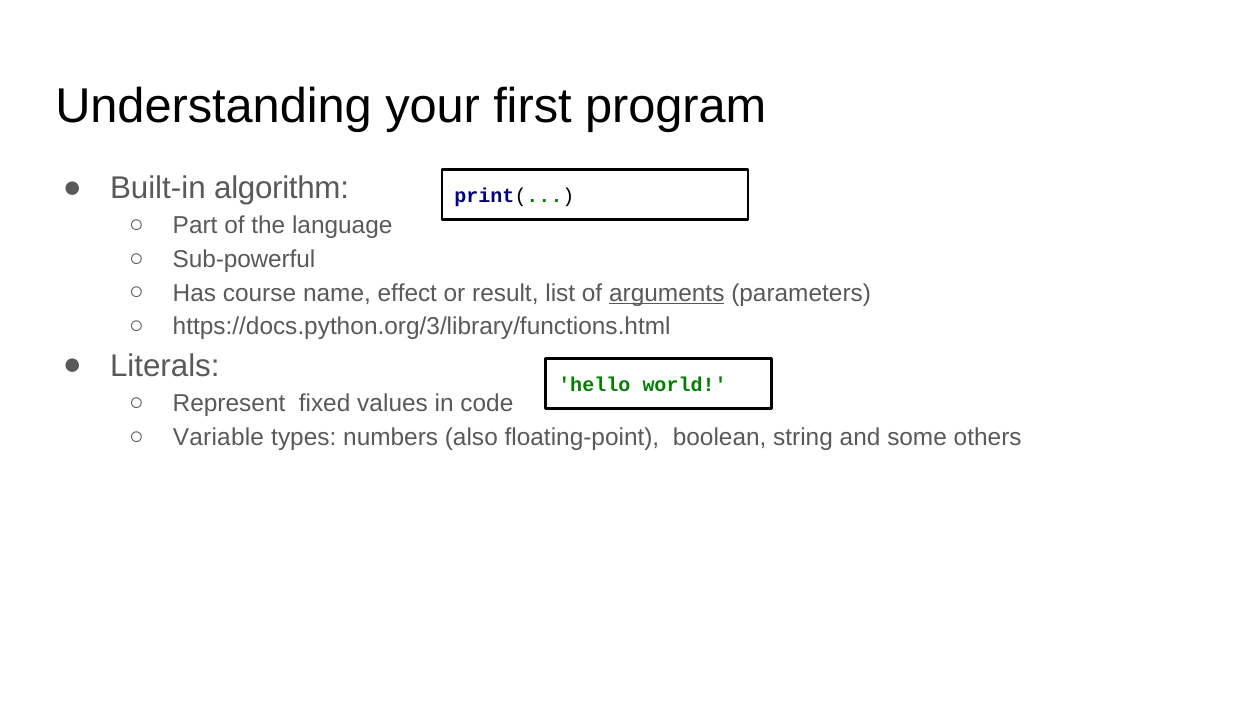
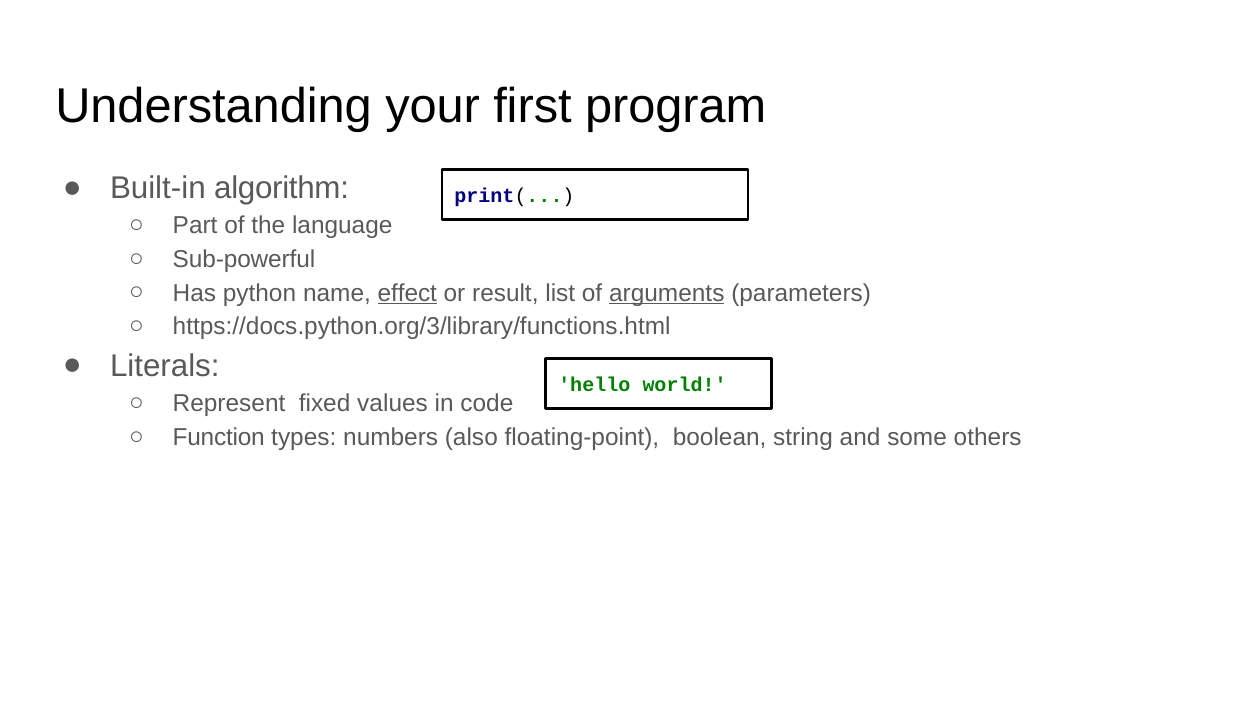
course: course -> python (259, 293)
effect underline: none -> present (407, 293)
Variable: Variable -> Function (219, 437)
